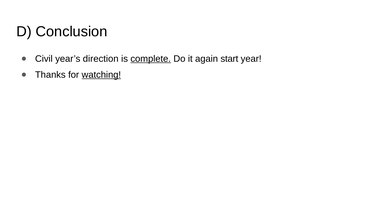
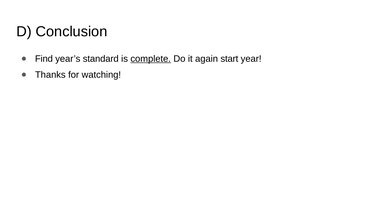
Civil: Civil -> Find (44, 59)
direction: direction -> standard (101, 59)
watching underline: present -> none (101, 75)
